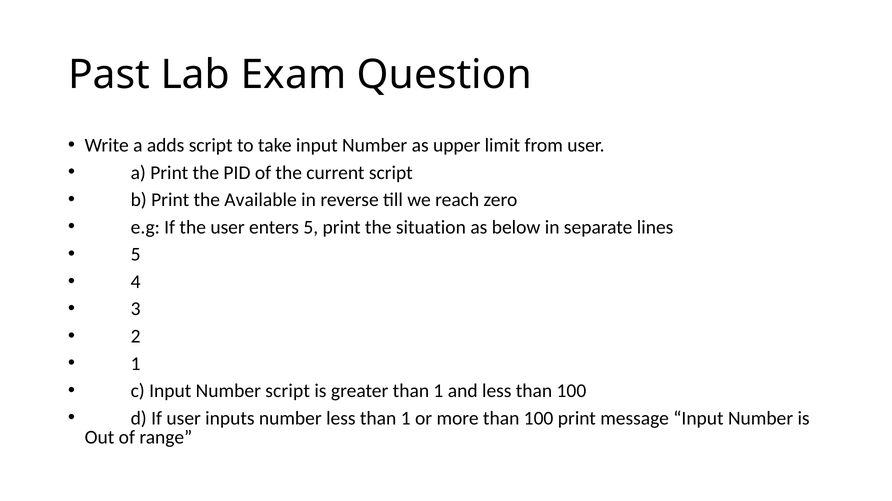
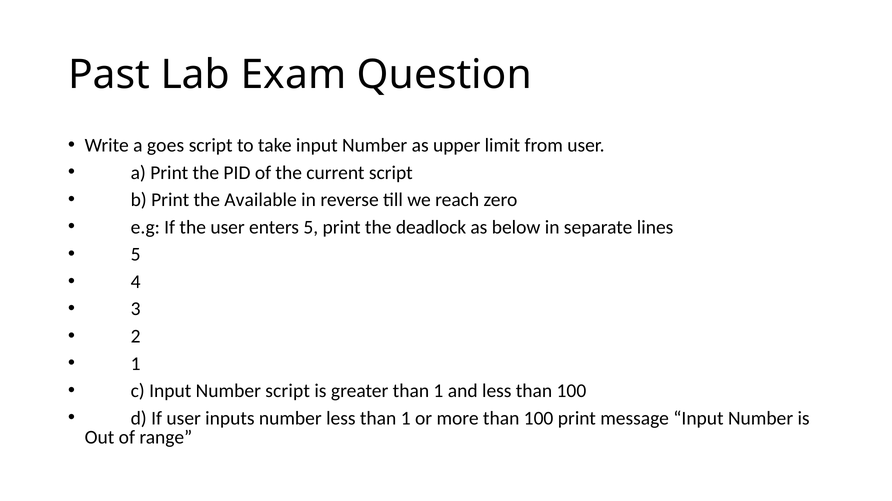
adds: adds -> goes (166, 146)
situation: situation -> deadlock (431, 228)
